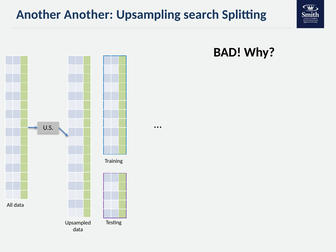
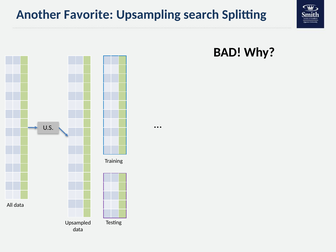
Another Another: Another -> Favorite (88, 14)
